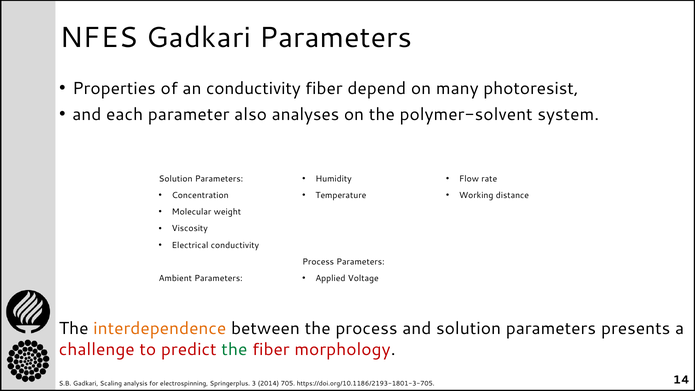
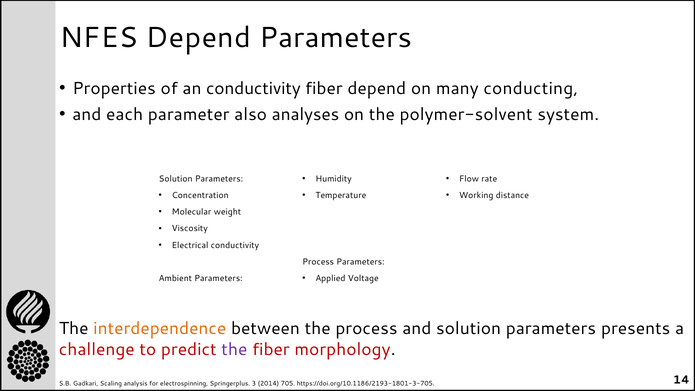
NFES Gadkari: Gadkari -> Depend (199, 38)
photoresist: photoresist -> conducting (531, 88)
the colour: green -> purple (234, 349)
